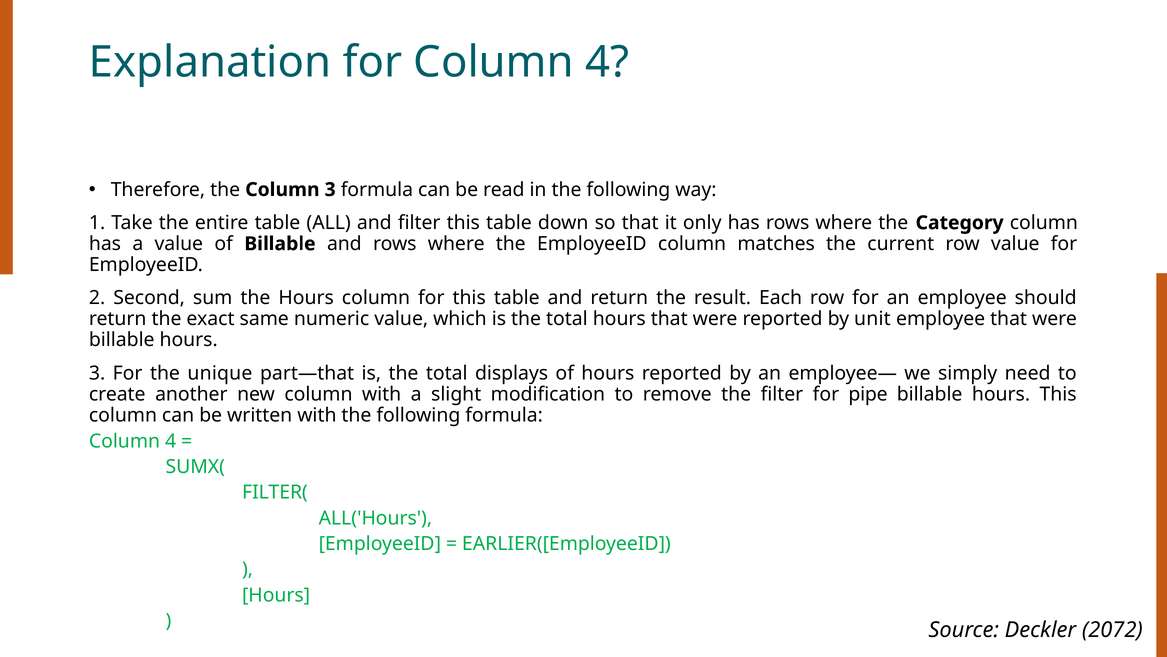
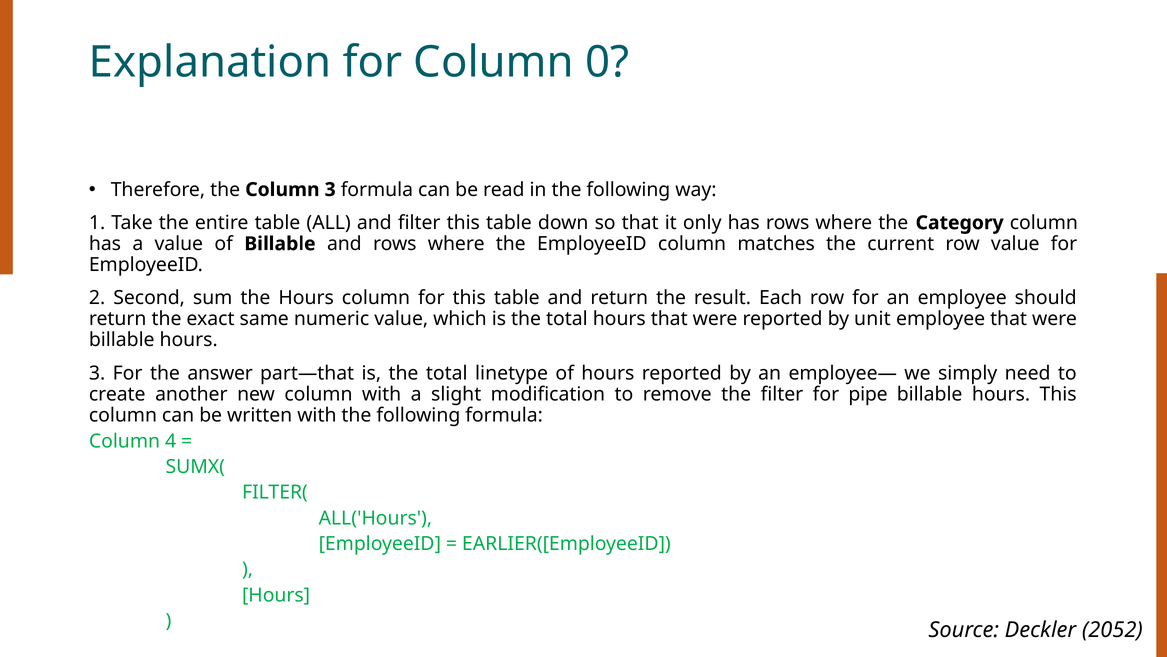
for Column 4: 4 -> 0 (607, 62)
unique: unique -> answer (220, 373)
displays: displays -> linetype (512, 373)
2072: 2072 -> 2052 (1112, 629)
